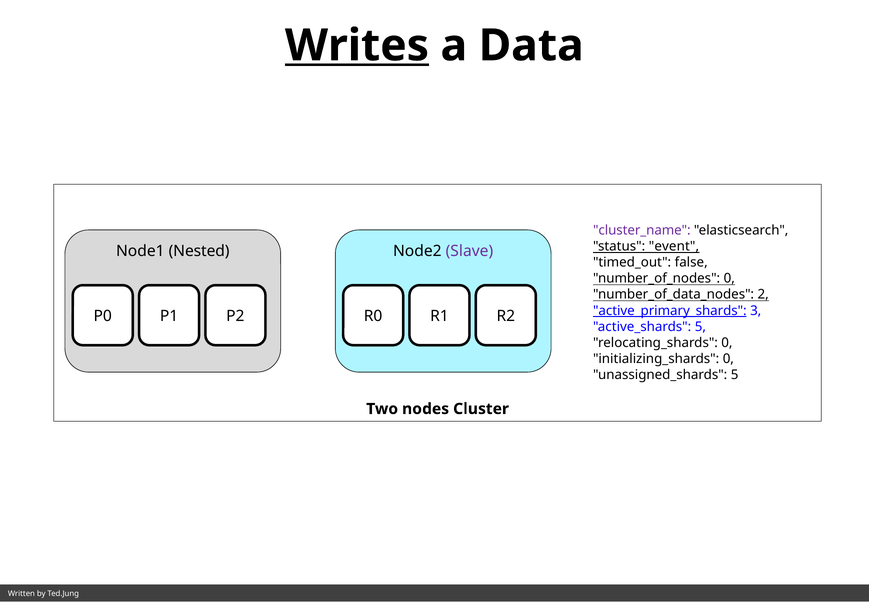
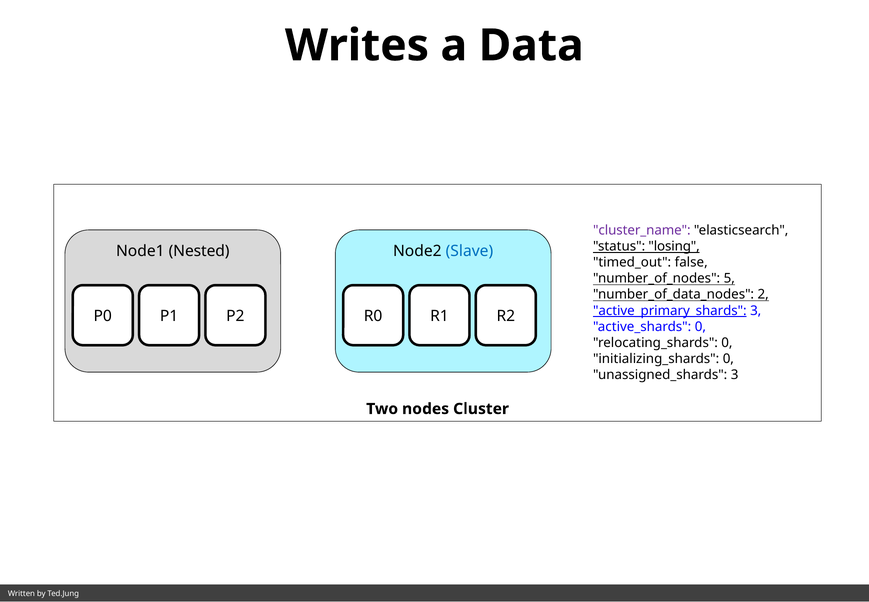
Writes underline: present -> none (357, 46)
event: event -> losing (674, 246)
Slave colour: purple -> blue (469, 251)
number_of_nodes 0: 0 -> 5 (729, 278)
active_shards 5: 5 -> 0 (700, 326)
unassigned_shards 5: 5 -> 3 (735, 375)
